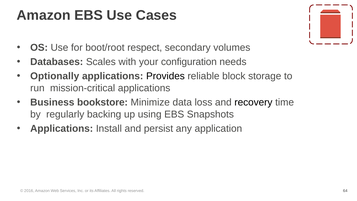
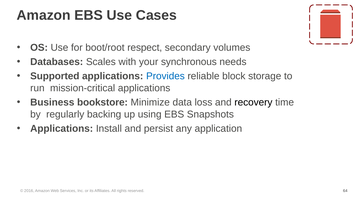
configuration: configuration -> synchronous (189, 62)
Optionally: Optionally -> Supported (55, 76)
Provides colour: black -> blue (165, 76)
